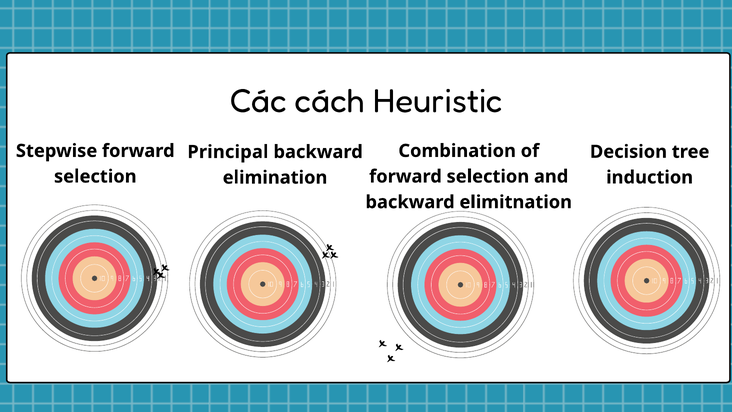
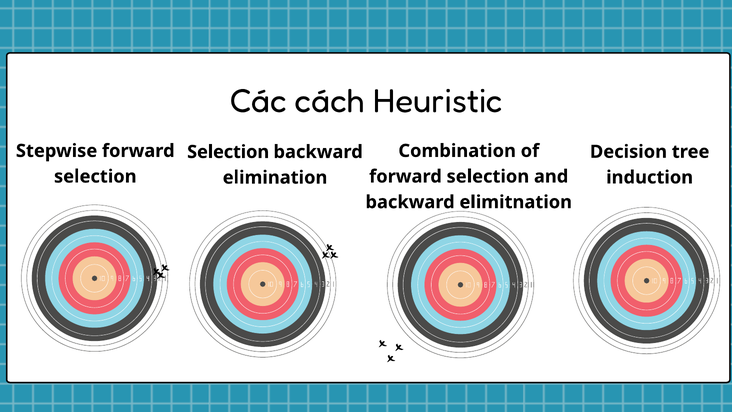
Principal: Principal -> Selection (228, 152)
